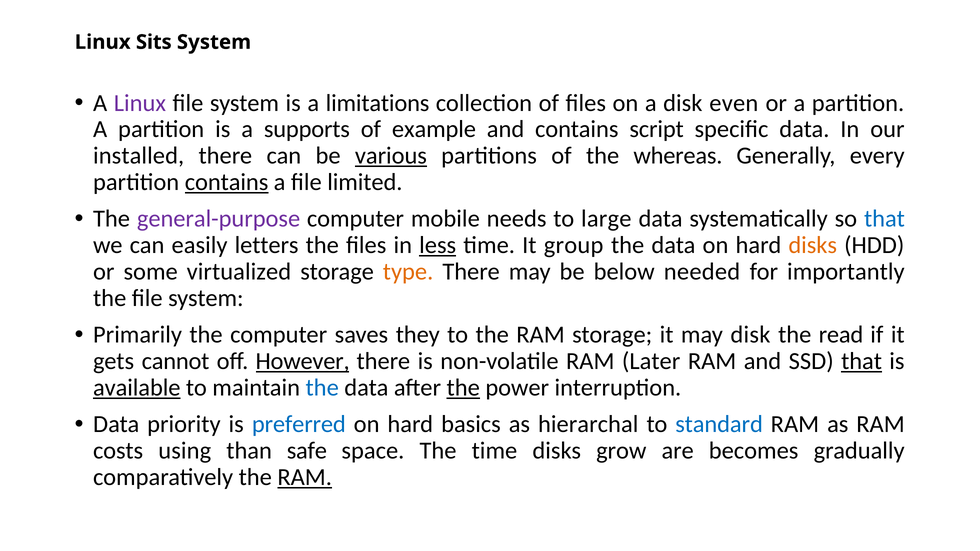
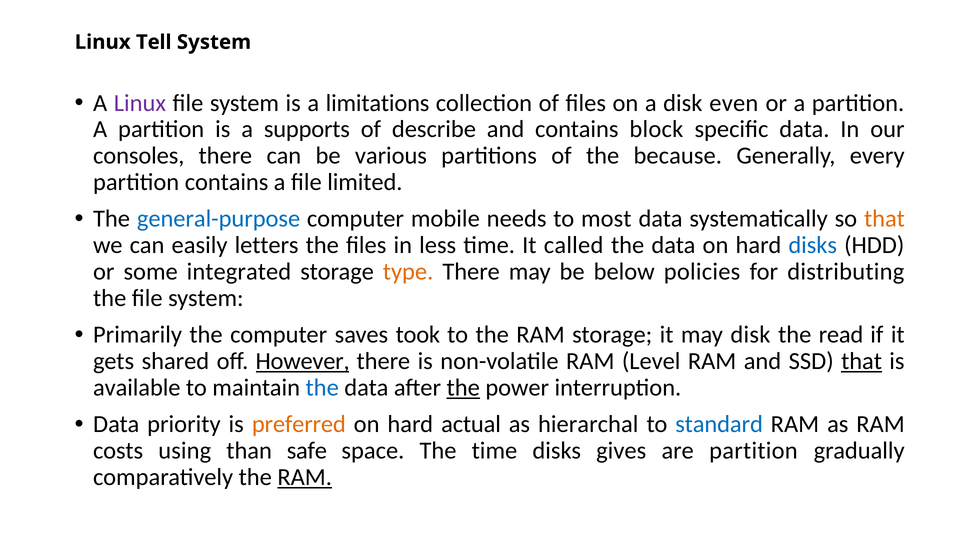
Sits: Sits -> Tell (154, 42)
example: example -> describe (434, 129)
script: script -> block (656, 129)
installed: installed -> consoles (139, 156)
various underline: present -> none (391, 156)
whereas: whereas -> because (678, 156)
contains underline: present -> none (227, 182)
general-purpose colour: purple -> blue (219, 219)
large: large -> most (606, 219)
that colour: blue -> orange (884, 219)
less underline: present -> none (438, 245)
group: group -> called (574, 245)
disks colour: orange -> blue (813, 245)
virtualized: virtualized -> integrated (239, 272)
needed: needed -> policies (702, 272)
importantly: importantly -> distributing (846, 272)
they: they -> took (418, 335)
cannot: cannot -> shared (175, 361)
Later: Later -> Level (651, 361)
available underline: present -> none (137, 388)
preferred colour: blue -> orange (299, 425)
basics: basics -> actual (471, 425)
grow: grow -> gives (621, 451)
are becomes: becomes -> partition (753, 451)
